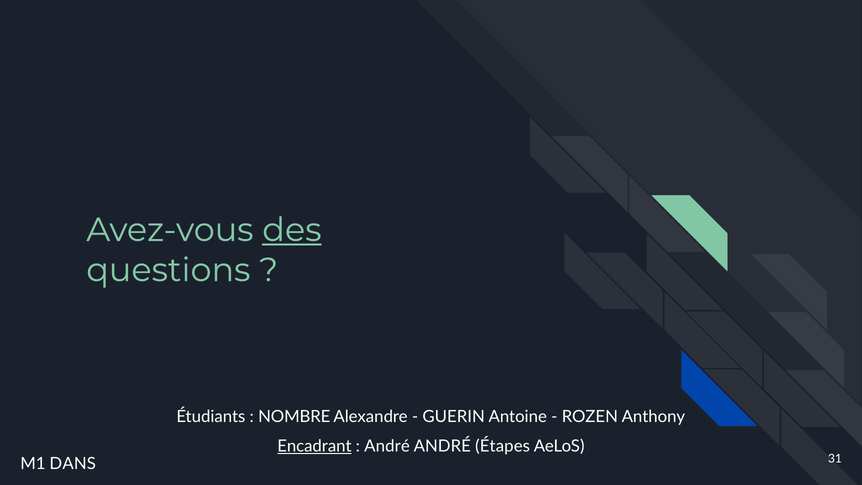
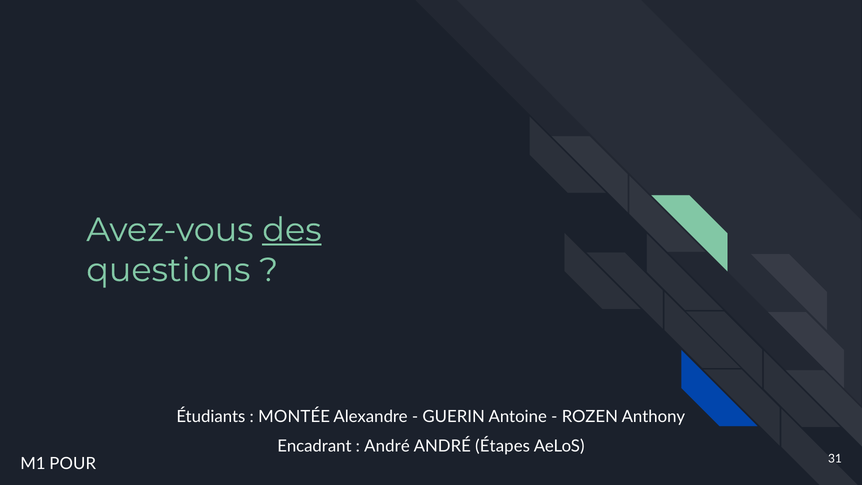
NOMBRE: NOMBRE -> MONTÉE (294, 416)
Encadrant underline: present -> none (314, 446)
DANS: DANS -> POUR (73, 464)
